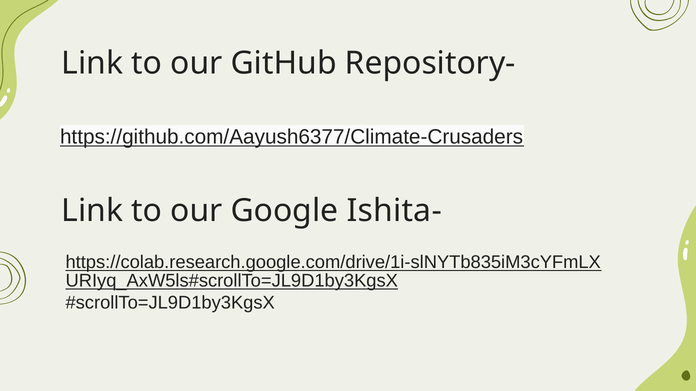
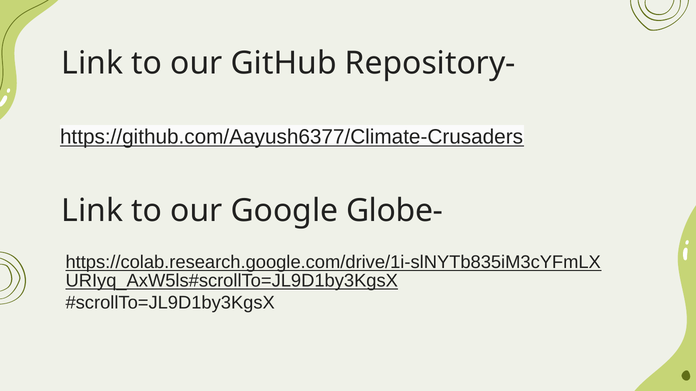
Ishita-: Ishita- -> Globe- (395, 211)
